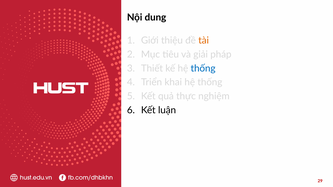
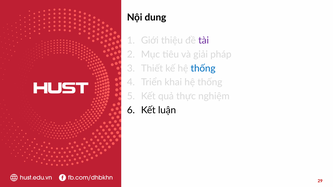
tài colour: orange -> purple (204, 41)
